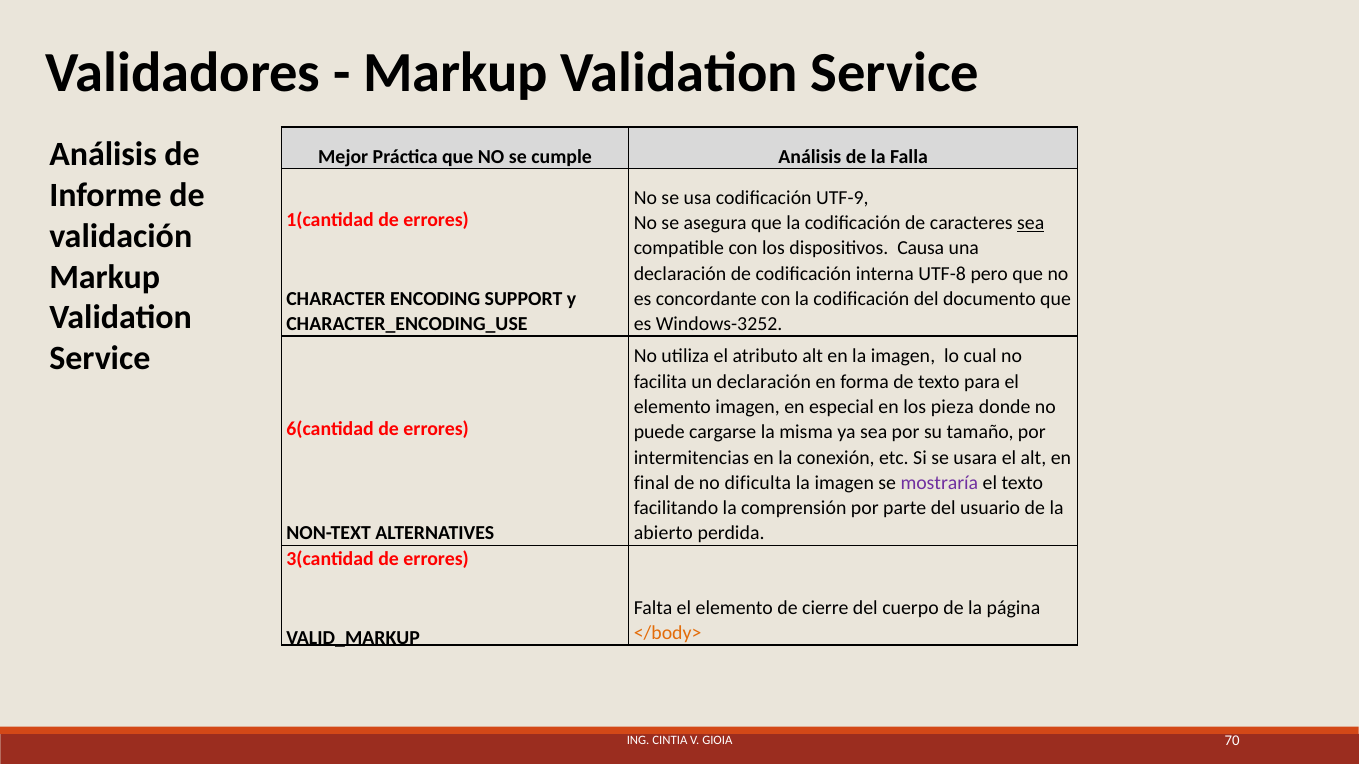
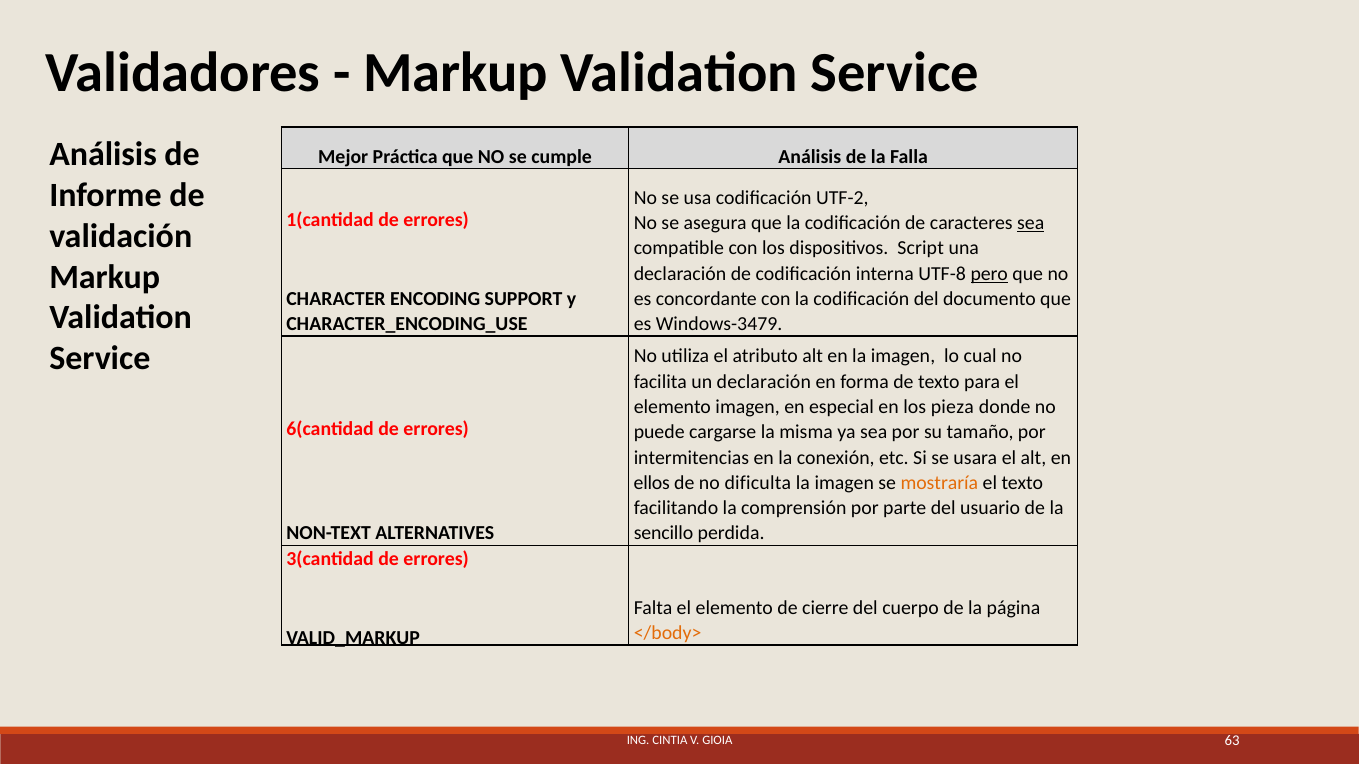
UTF-9: UTF-9 -> UTF-2 (842, 198)
Causa: Causa -> Script (921, 249)
pero underline: none -> present (989, 274)
Windows-3252: Windows-3252 -> Windows-3479 (719, 324)
final: final -> ellos (652, 483)
mostraría colour: purple -> orange (939, 483)
abierto: abierto -> sencillo (664, 534)
70: 70 -> 63 (1232, 741)
